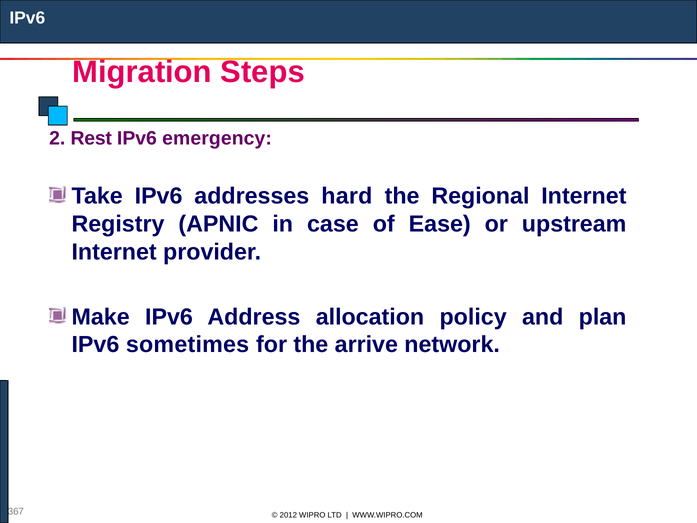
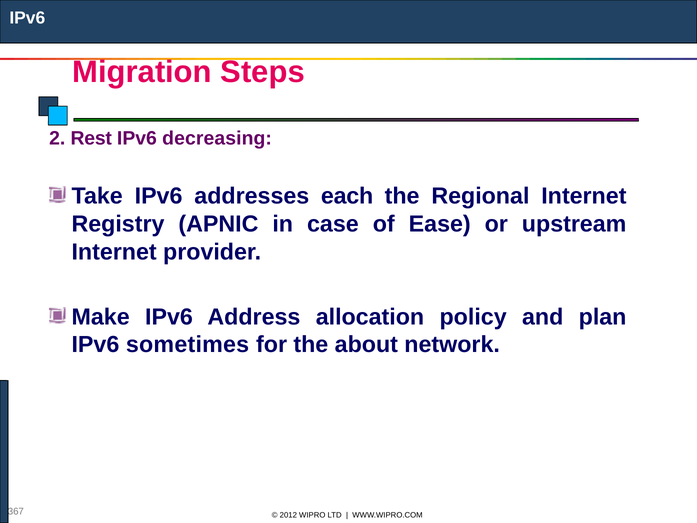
emergency: emergency -> decreasing (217, 138)
hard: hard -> each (347, 196)
arrive: arrive -> about (366, 345)
